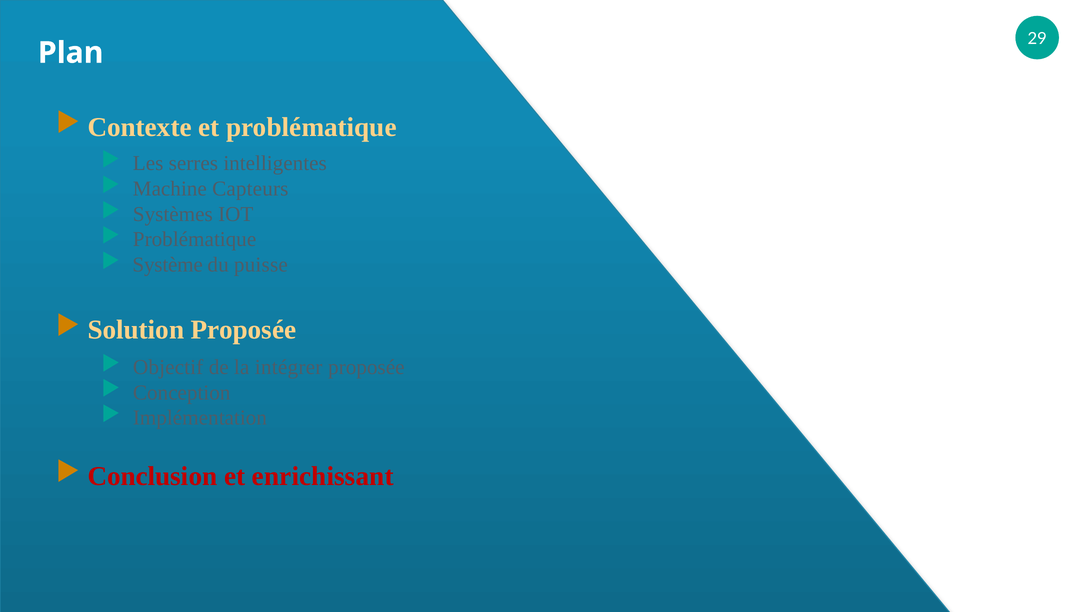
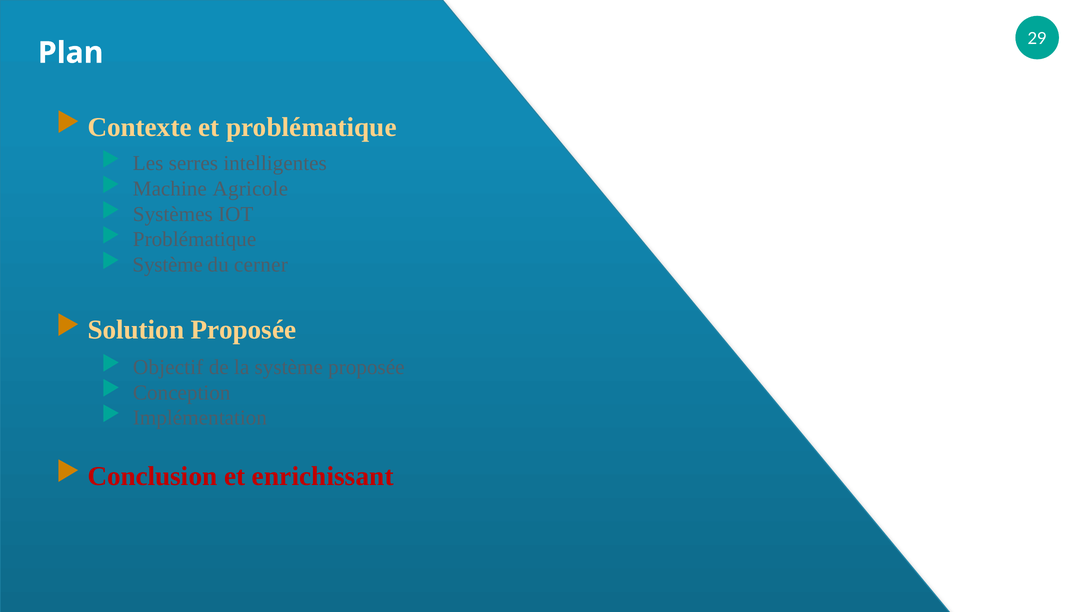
Capteurs: Capteurs -> Agricole (250, 189)
puisse: puisse -> cerner (261, 265)
la intégrer: intégrer -> système (289, 367)
